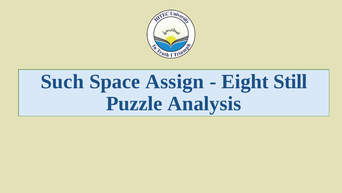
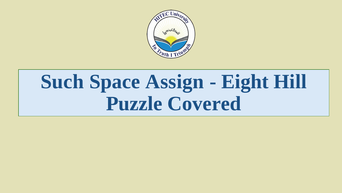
Still: Still -> Hill (290, 81)
Analysis: Analysis -> Covered (204, 103)
